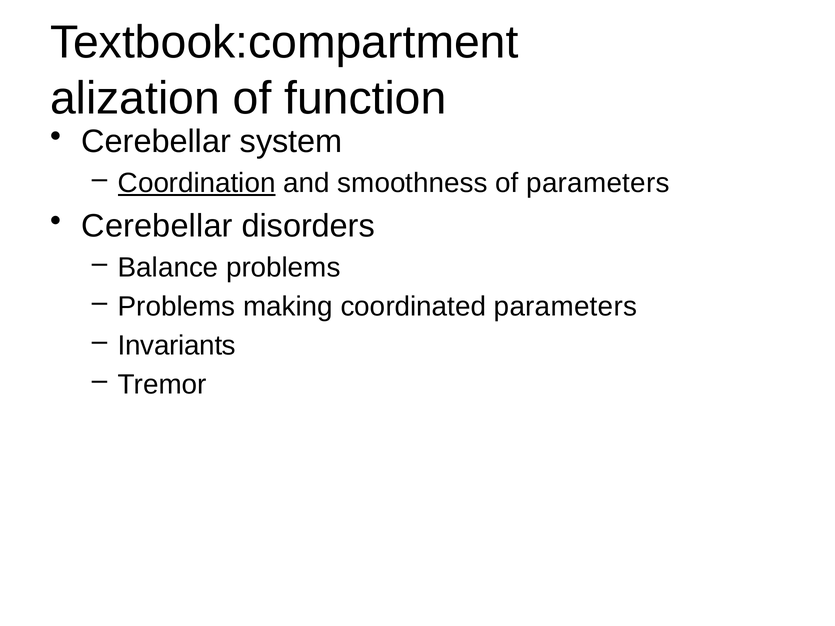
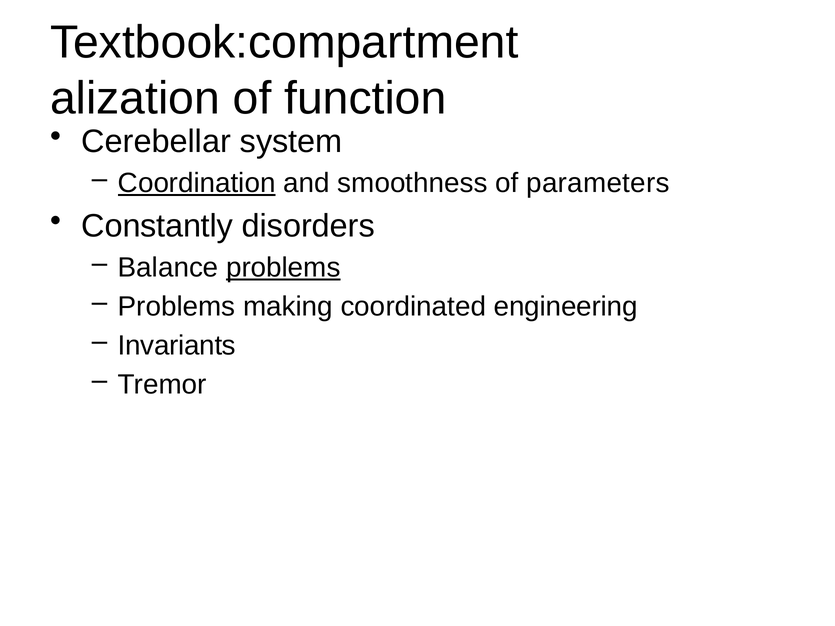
Cerebellar: Cerebellar -> Constantly (157, 226)
problems underline: none -> present (283, 268)
coordinated parameters: parameters -> engineering (566, 307)
